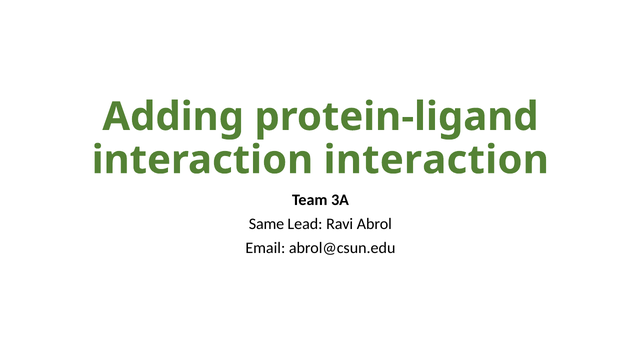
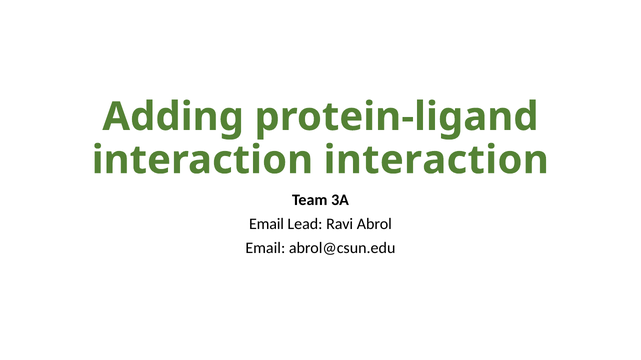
Same: Same -> Email (267, 224)
